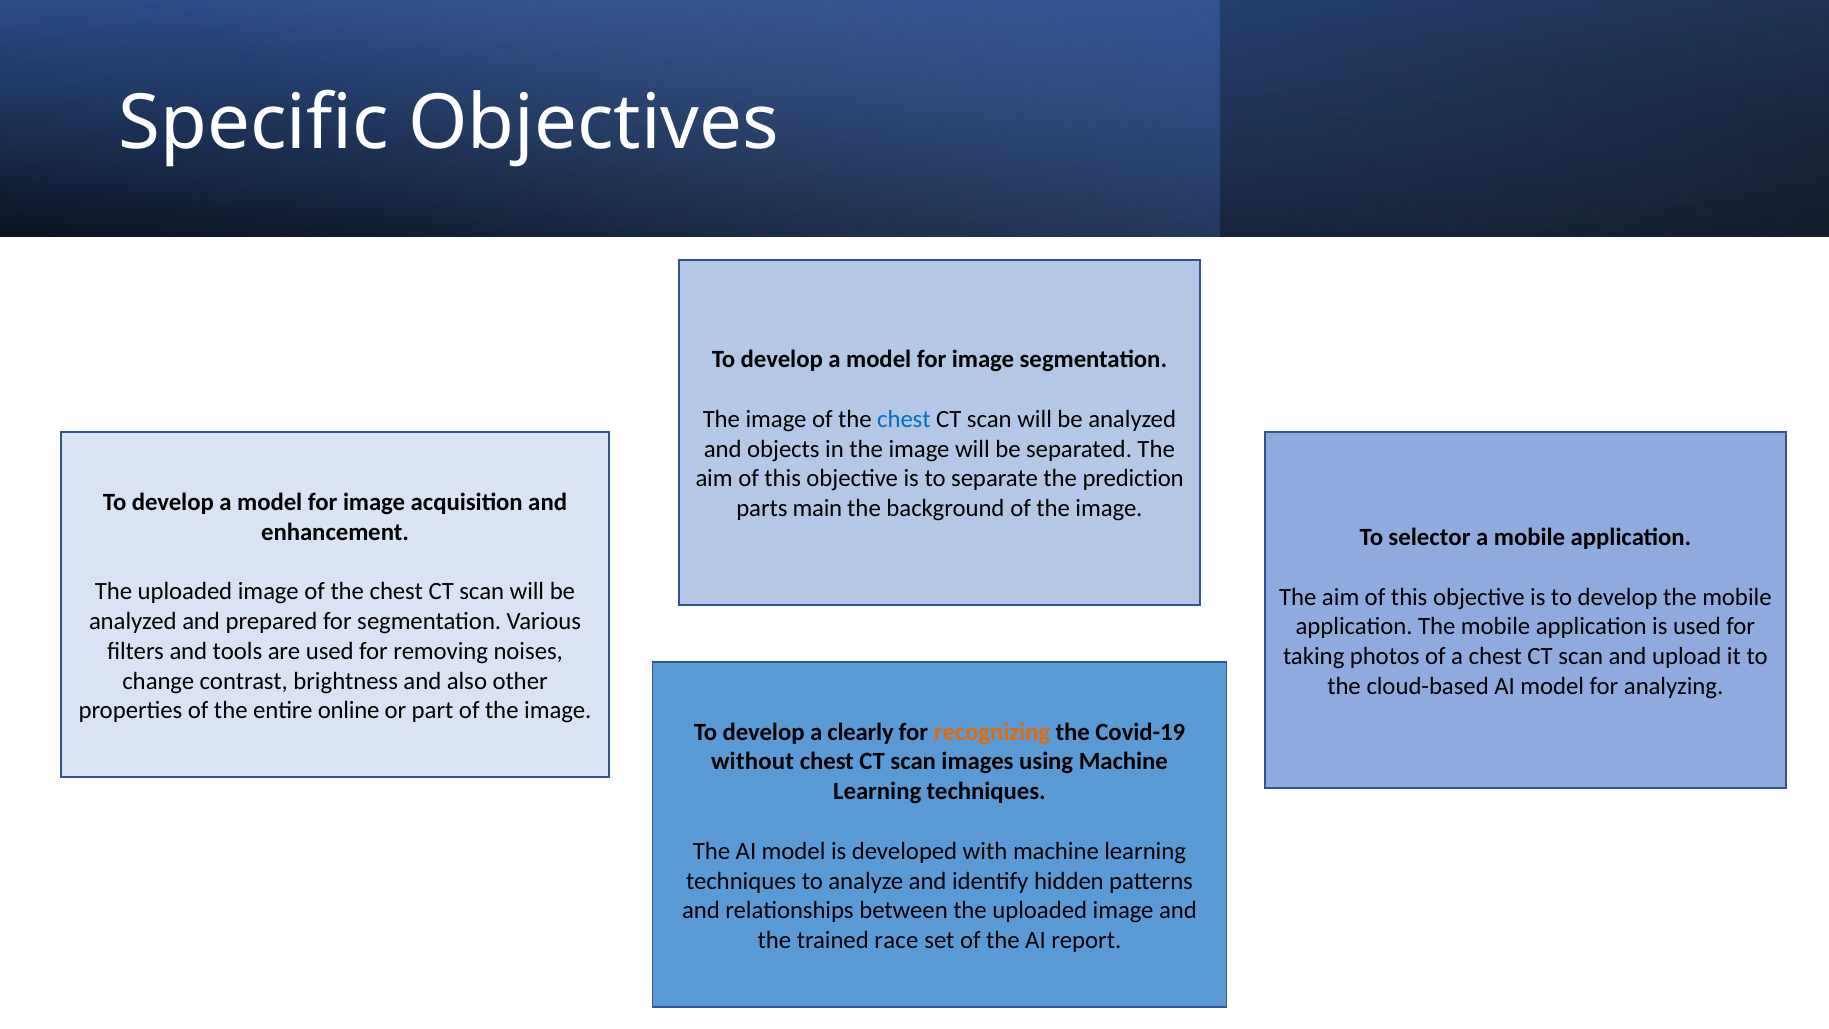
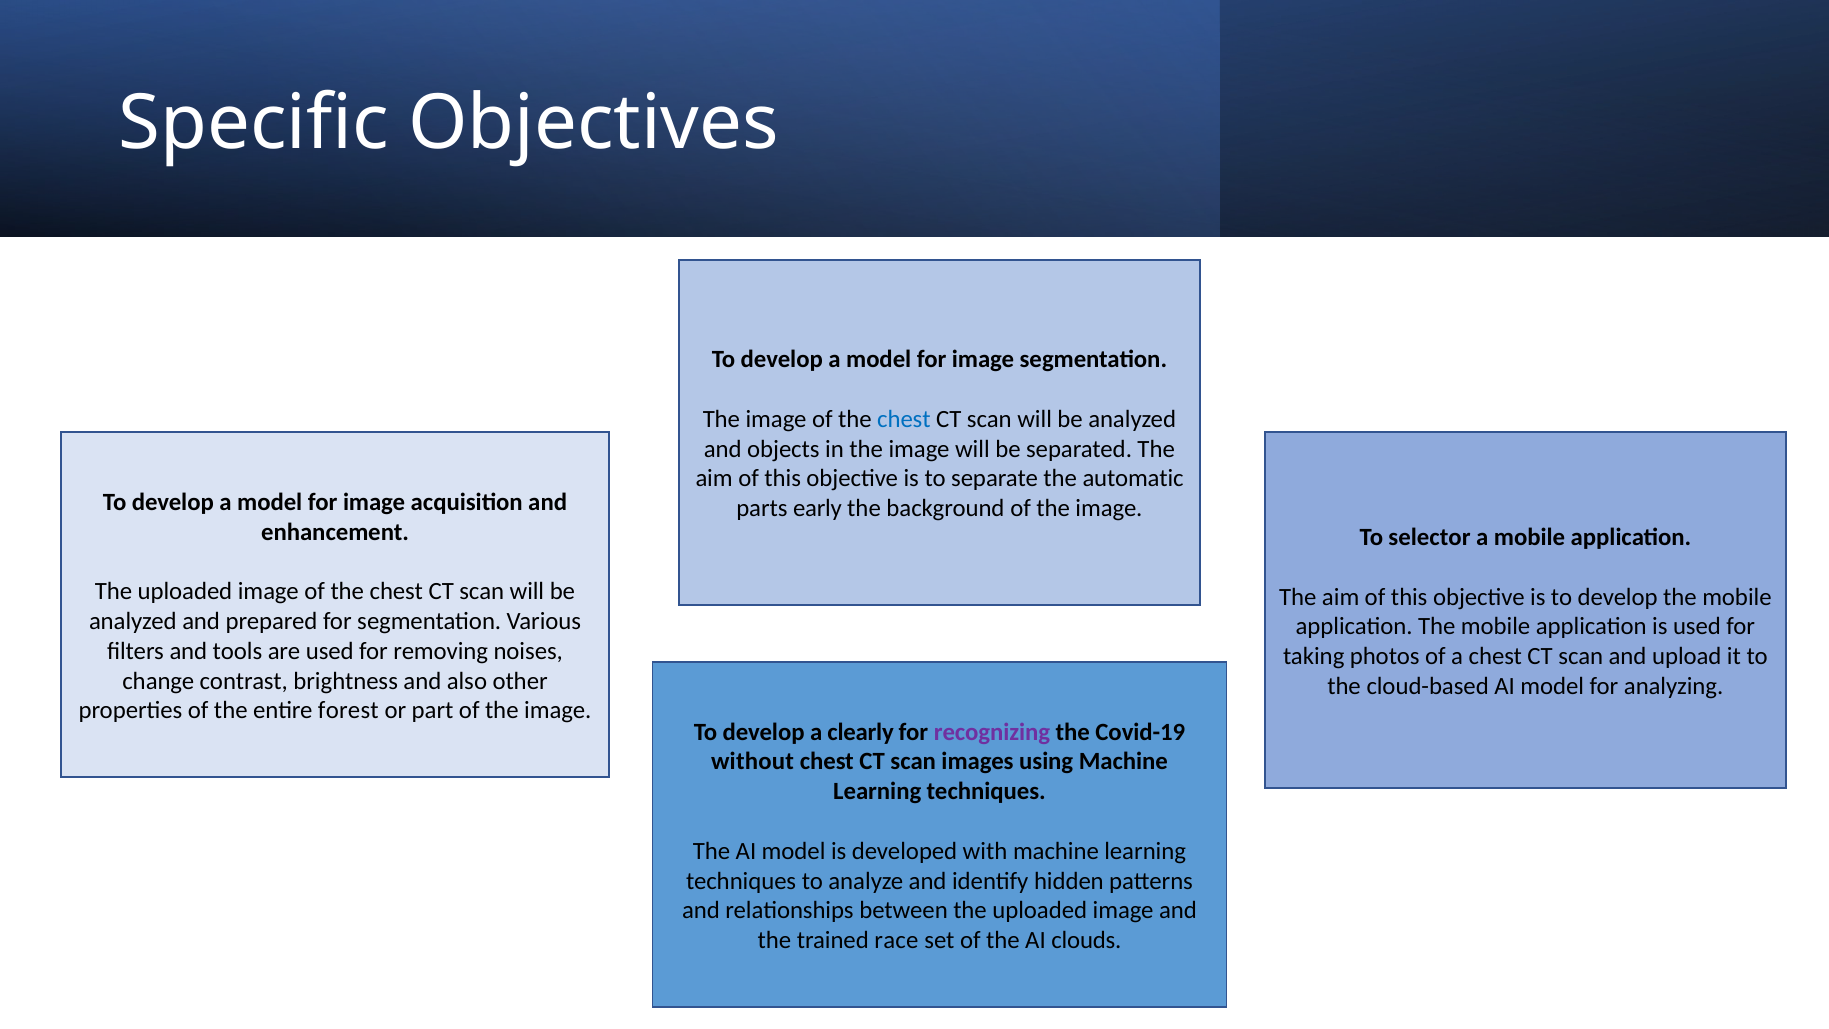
prediction: prediction -> automatic (1133, 479)
main: main -> early (817, 508)
online: online -> forest (348, 710)
recognizing colour: orange -> purple (992, 732)
report: report -> clouds (1086, 940)
